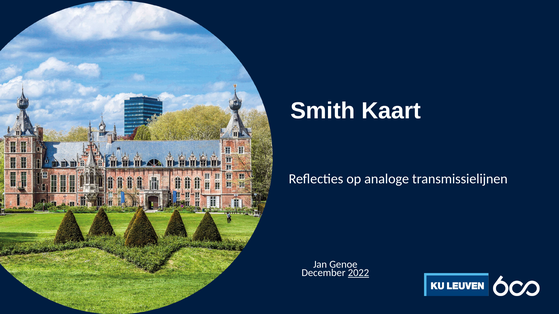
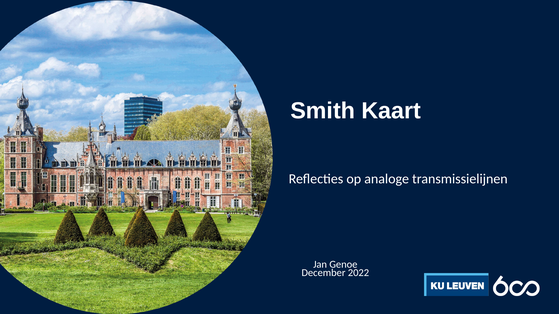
2022 underline: present -> none (358, 273)
